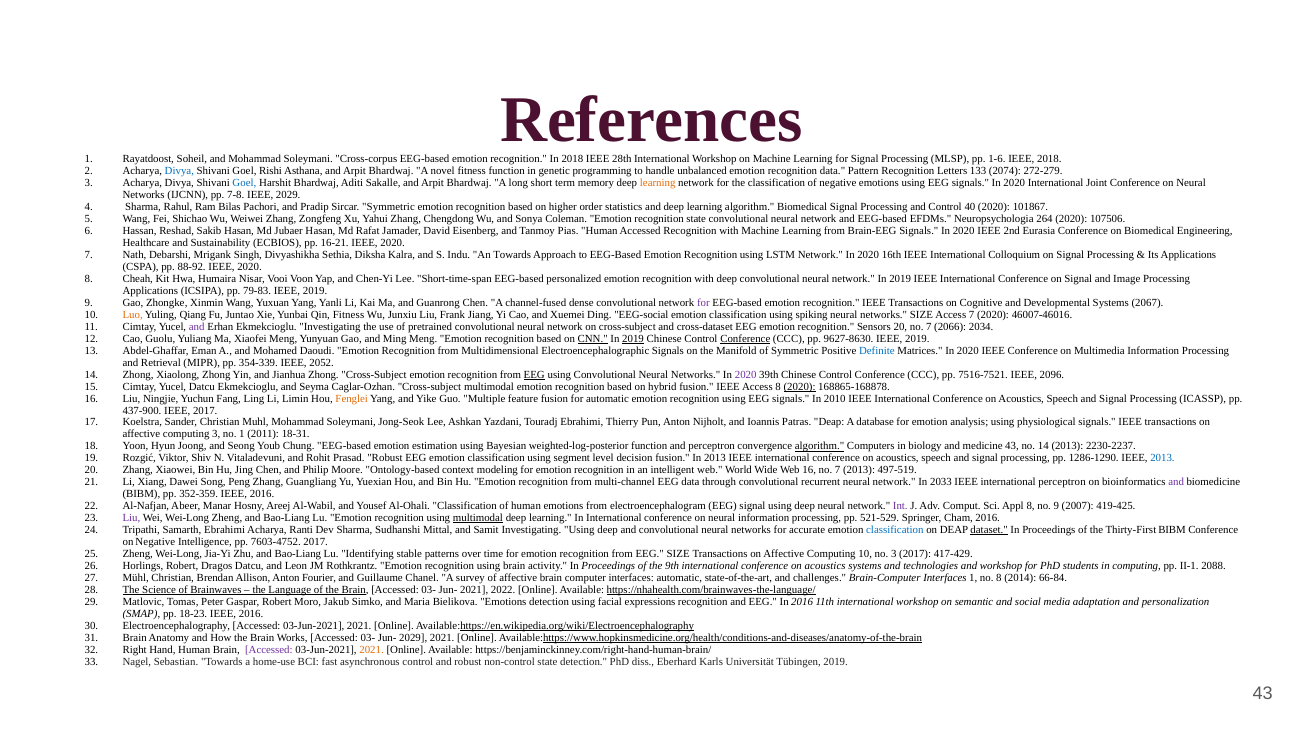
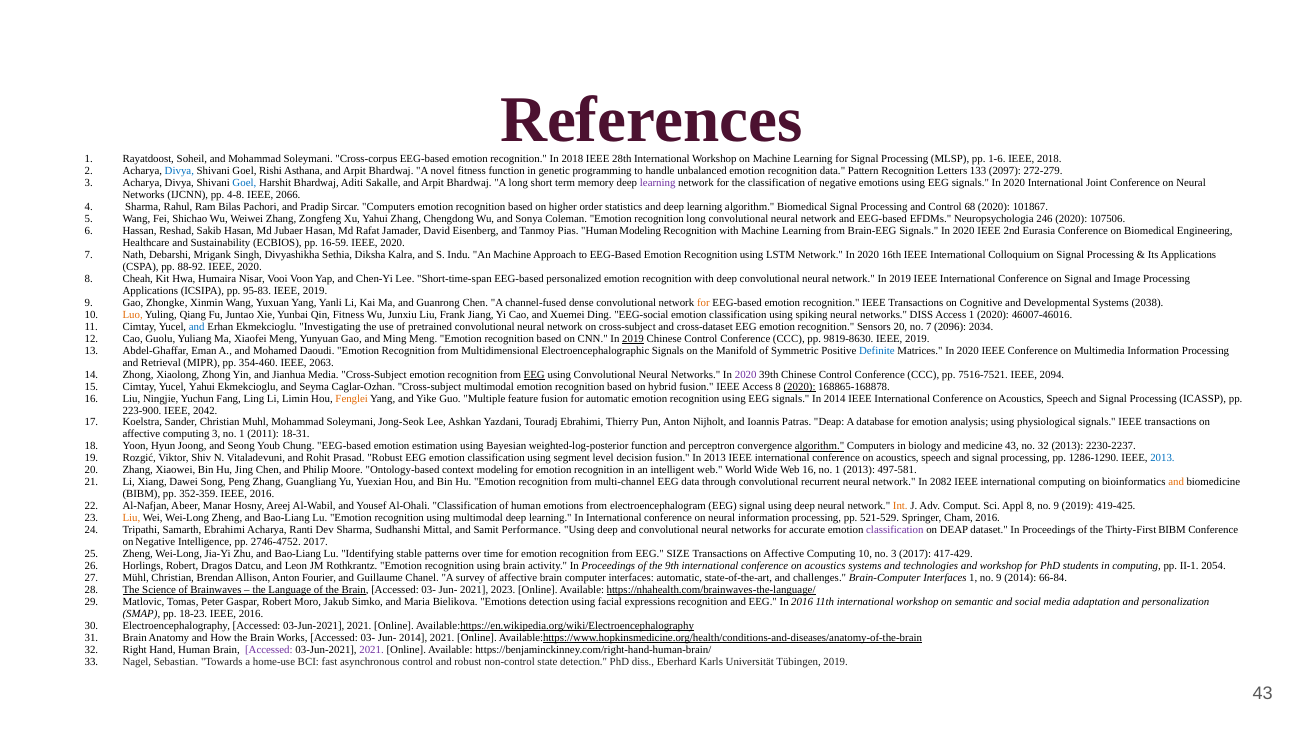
2074: 2074 -> 2097 (1005, 171)
learning colour: orange -> purple (658, 183)
7-8: 7-8 -> 4-8 (236, 195)
IEEE 2029: 2029 -> 2066 (288, 195)
Sircar Symmetric: Symmetric -> Computers (389, 207)
40: 40 -> 68 (970, 207)
recognition state: state -> long (696, 219)
264: 264 -> 246 (1045, 219)
Human Accessed: Accessed -> Modeling (640, 231)
16-21: 16-21 -> 16-59 (335, 243)
An Towards: Towards -> Machine (512, 255)
79-83: 79-83 -> 95-83 (257, 291)
for colour: purple -> orange (703, 303)
2067: 2067 -> 2038 (1147, 303)
networks SIZE: SIZE -> DISS (921, 315)
Access 7: 7 -> 1 (972, 315)
and colour: purple -> blue (197, 327)
2066: 2066 -> 2096 (950, 327)
CNN underline: present -> none (593, 339)
Conference underline: present -> none (745, 339)
9627-8630: 9627-8630 -> 9819-8630 (849, 339)
354-339: 354-339 -> 354-460 (258, 363)
2052: 2052 -> 2063 (322, 363)
Jianhua Zhong: Zhong -> Media (323, 375)
2096: 2096 -> 2094 (1052, 375)
Yucel Datcu: Datcu -> Yahui (202, 386)
In 2010: 2010 -> 2014 (835, 398)
437-900: 437-900 -> 223-900 (142, 410)
IEEE 2017: 2017 -> 2042 (205, 410)
no 14: 14 -> 32 (1043, 446)
16 no 7: 7 -> 1 (838, 470)
497-519: 497-519 -> 497-581 (897, 470)
2033: 2033 -> 2082 (941, 482)
international perceptron: perceptron -> computing (1062, 482)
and colour: purple -> orange (1176, 482)
Int colour: purple -> orange (900, 506)
9 2007: 2007 -> 2019 (1078, 506)
Liu colour: purple -> orange (131, 518)
multimodal underline: present -> none (478, 518)
Samit Investigating: Investigating -> Performance (531, 530)
classification colour: blue -> purple (895, 530)
dataset underline: present -> none (989, 530)
7603-4752: 7603-4752 -> 2746-4752 (276, 542)
2088: 2088 -> 2054 (1213, 566)
1 no 8: 8 -> 9 (999, 578)
2022: 2022 -> 2023 (503, 590)
Jun- 2029: 2029 -> 2014 (413, 637)
2021 colour: orange -> purple (372, 650)
